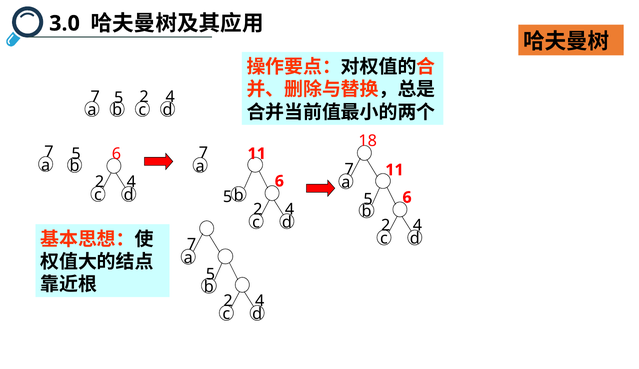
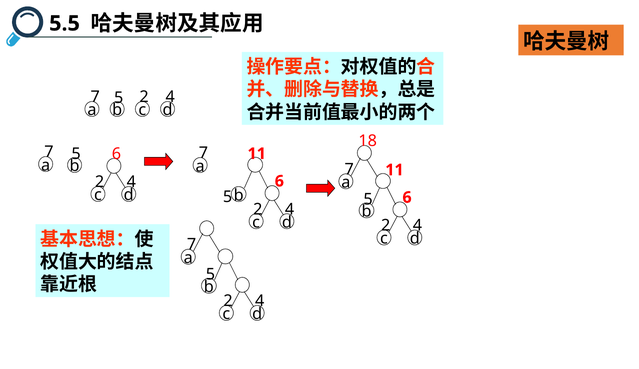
3.0: 3.0 -> 5.5 (65, 23)
